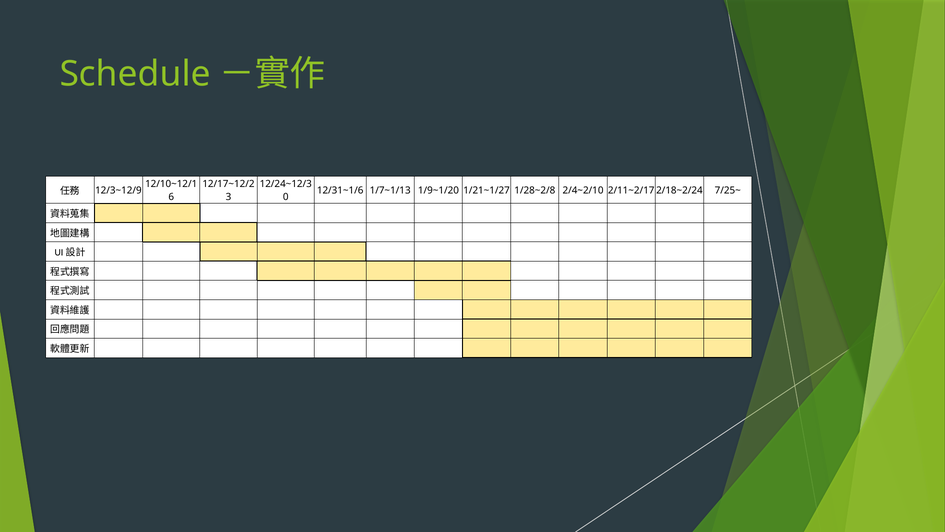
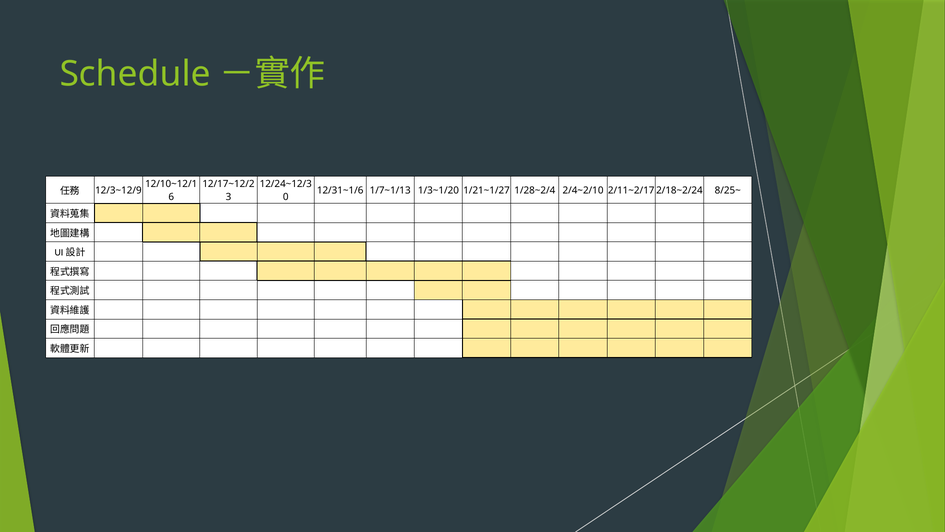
1/9~1/20: 1/9~1/20 -> 1/3~1/20 (438, 190)
1/28~2/8: 1/28~2/8 -> 1/28~2/4 (535, 190)
7/25~: 7/25~ -> 8/25~ (728, 190)
